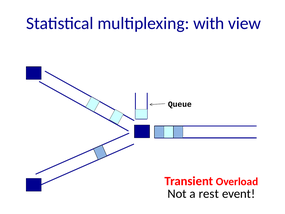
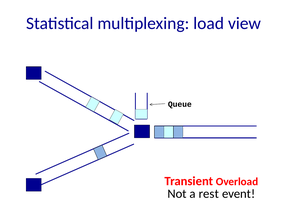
with: with -> load (209, 23)
